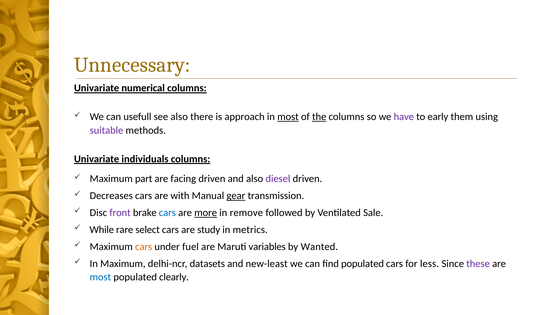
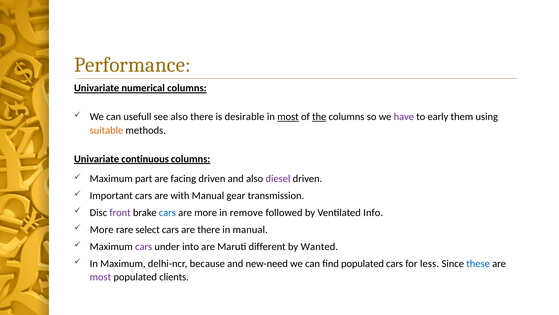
Unnecessary: Unnecessary -> Performance (132, 65)
approach: approach -> desirable (245, 117)
suitable colour: purple -> orange (107, 130)
individuals: individuals -> continuous (145, 159)
Decreases: Decreases -> Important (111, 195)
gear underline: present -> none (236, 195)
more underline: present -> none (206, 212)
Sale: Sale -> Info (373, 212)
While: While -> More (102, 229)
are study: study -> there (209, 229)
in metrics: metrics -> manual (250, 229)
cars colour: orange -> purple (144, 246)
fuel: fuel -> into (191, 246)
variables: variables -> different (267, 246)
datasets: datasets -> because (207, 263)
new-least: new-least -> new-need (267, 263)
these colour: purple -> blue (478, 263)
most colour: blue -> purple (100, 277)
clearly: clearly -> clients (174, 277)
